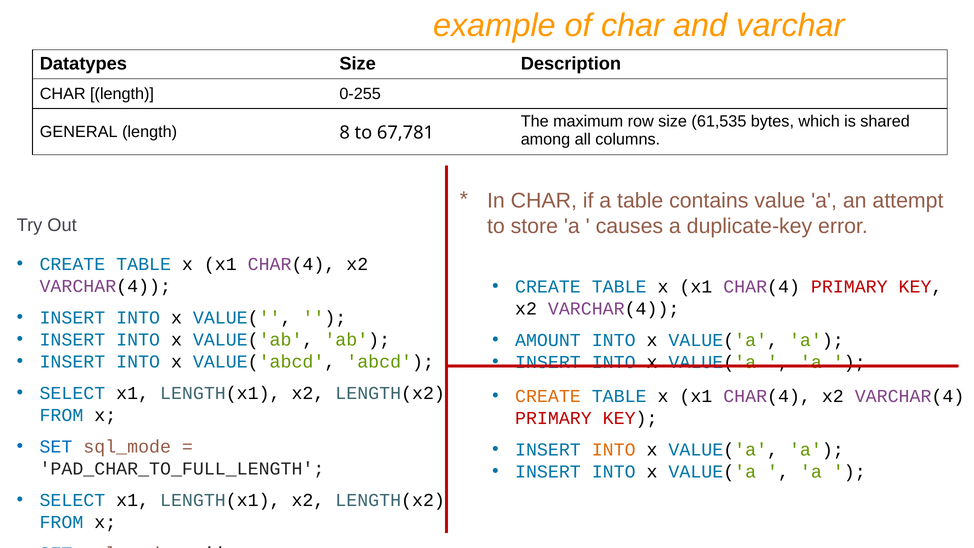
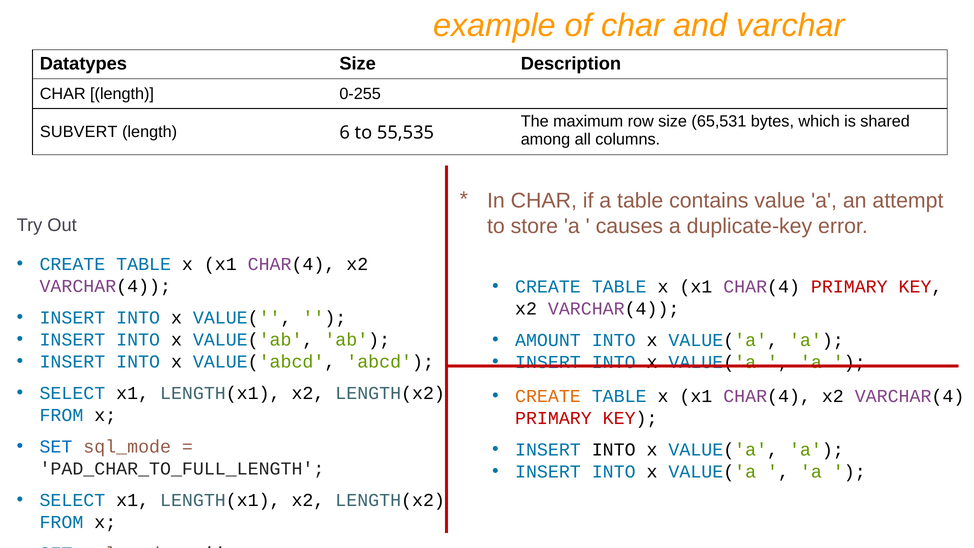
61,535: 61,535 -> 65,531 (719, 121)
GENERAL: GENERAL -> SUBVERT (79, 132)
8: 8 -> 6 (345, 133)
67,781: 67,781 -> 55,535 (405, 133)
INTO colour: orange -> black (614, 450)
